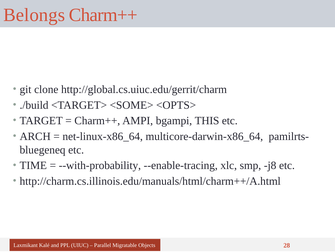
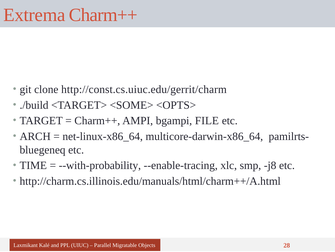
Belongs: Belongs -> Extrema (34, 15)
http://global.cs.uiuc.edu/gerrit/charm: http://global.cs.uiuc.edu/gerrit/charm -> http://const.cs.uiuc.edu/gerrit/charm (144, 89)
THIS: THIS -> FILE (207, 120)
